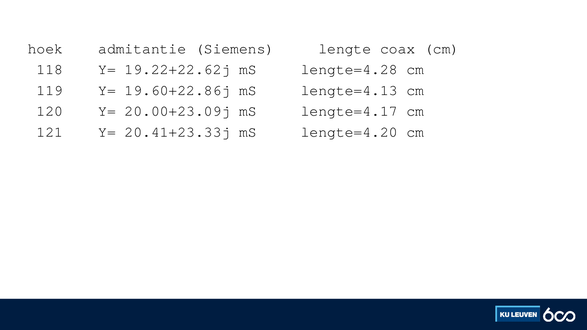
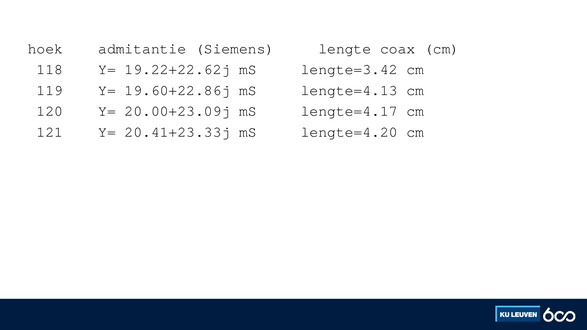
lengte=4.28: lengte=4.28 -> lengte=3.42 (349, 70)
